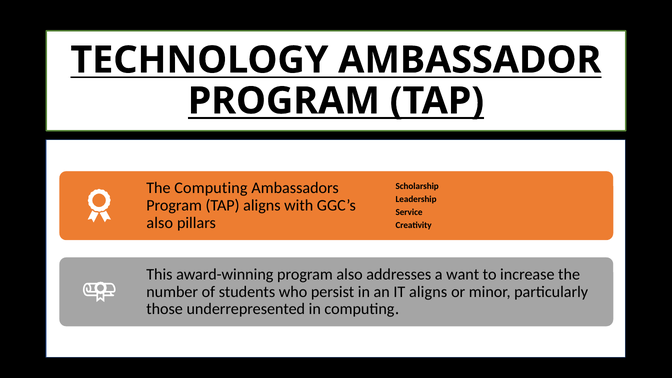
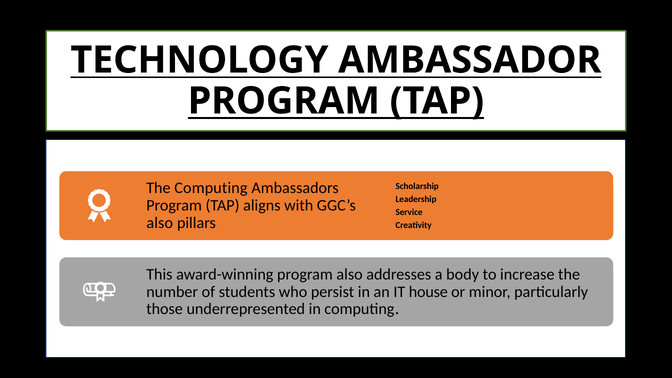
want: want -> body (463, 274)
IT aligns: aligns -> house (428, 292)
